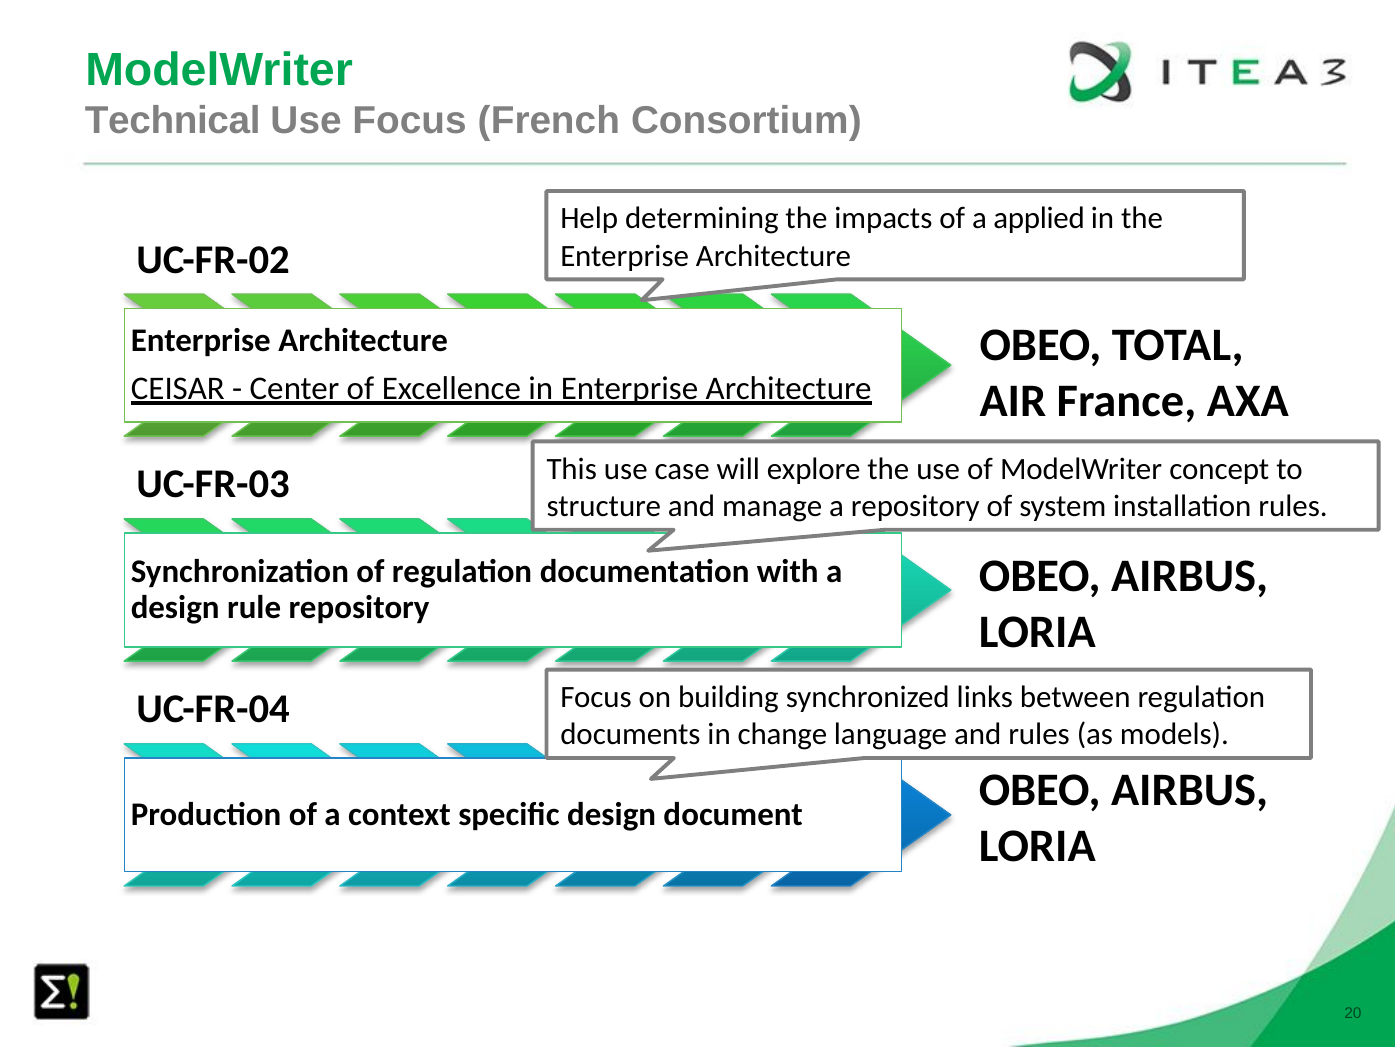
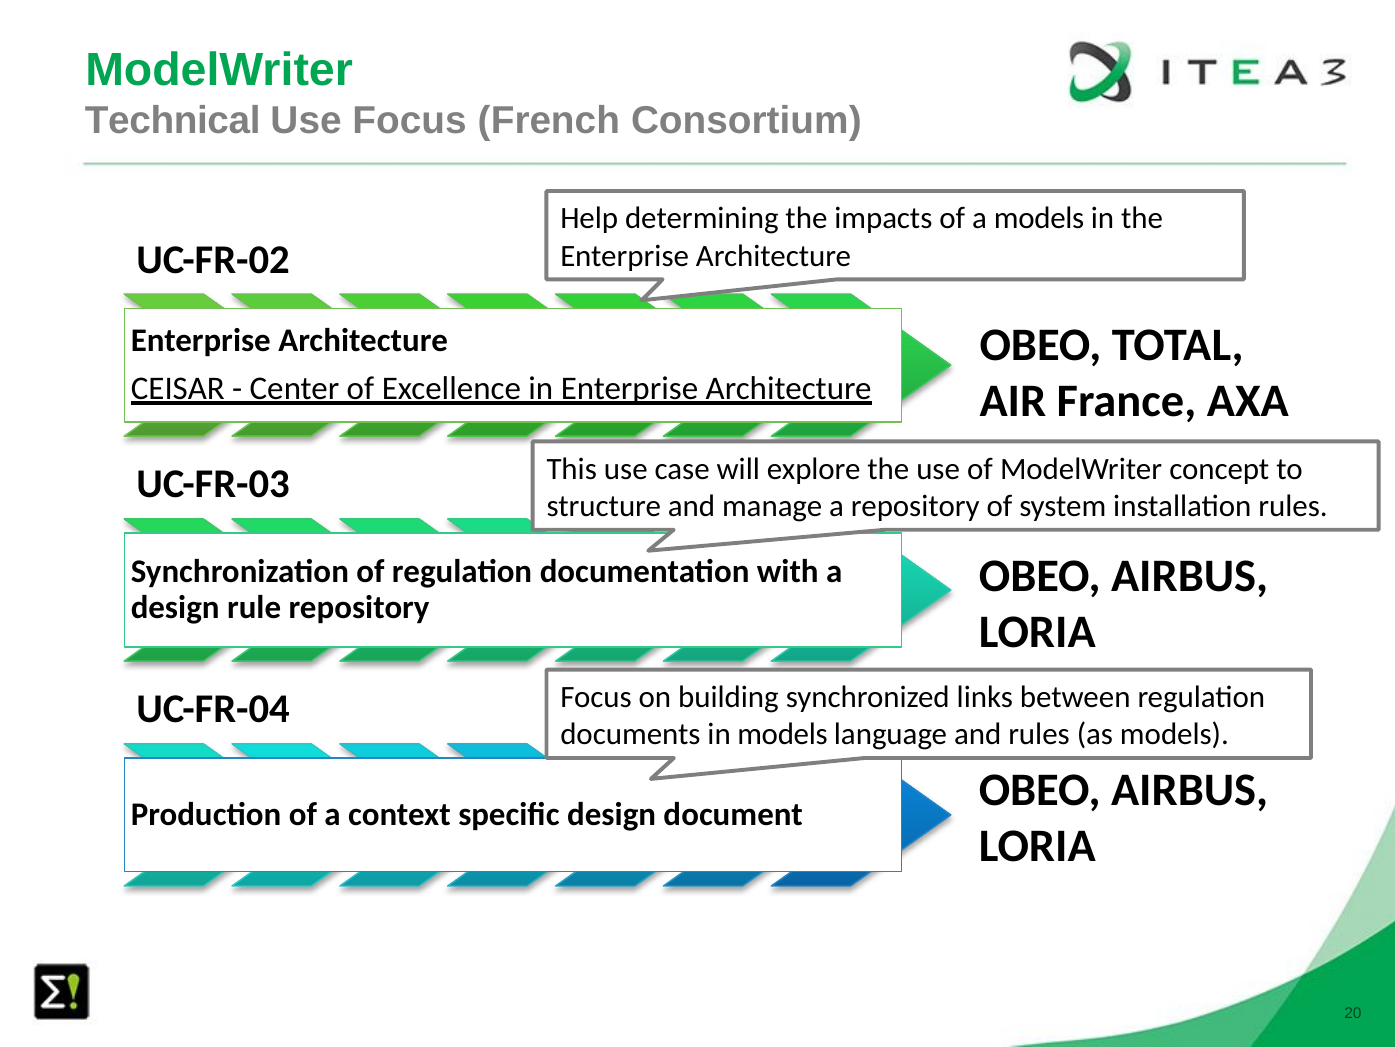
a applied: applied -> models (1039, 219)
in change: change -> models (783, 734)
